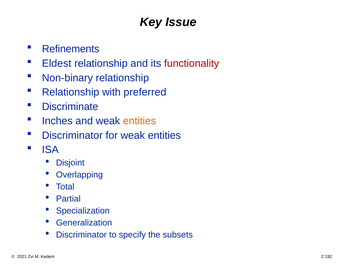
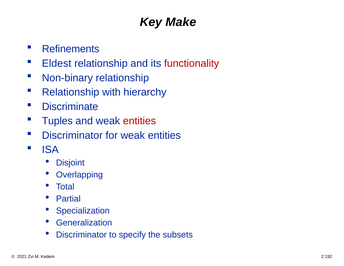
Issue: Issue -> Make (181, 22)
preferred: preferred -> hierarchy (145, 92)
Inches: Inches -> Tuples (57, 121)
entities colour: orange -> red (139, 121)
